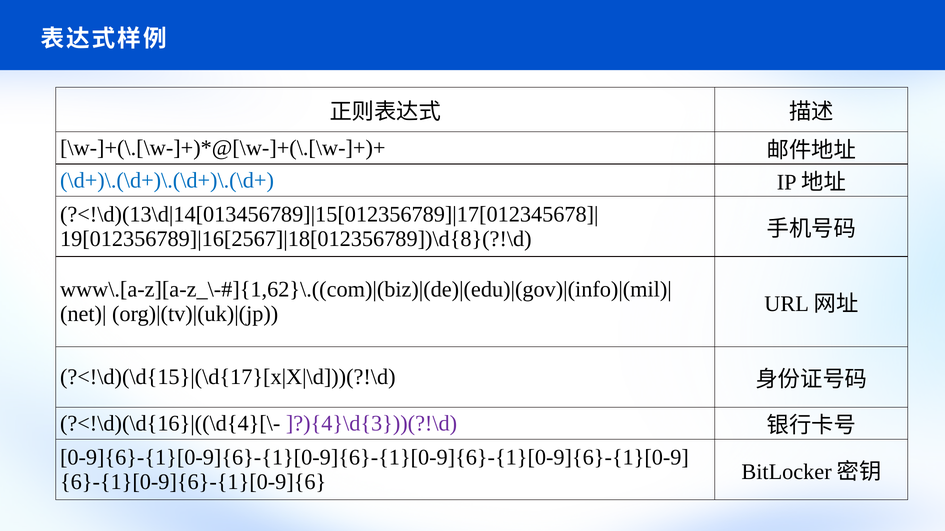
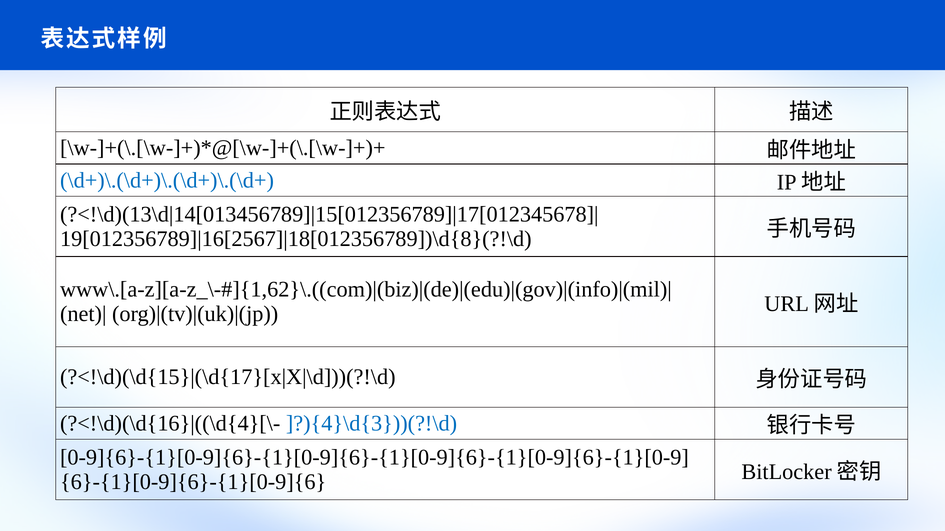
]?){4}\d{3}))(?!\d colour: purple -> blue (372, 424)
